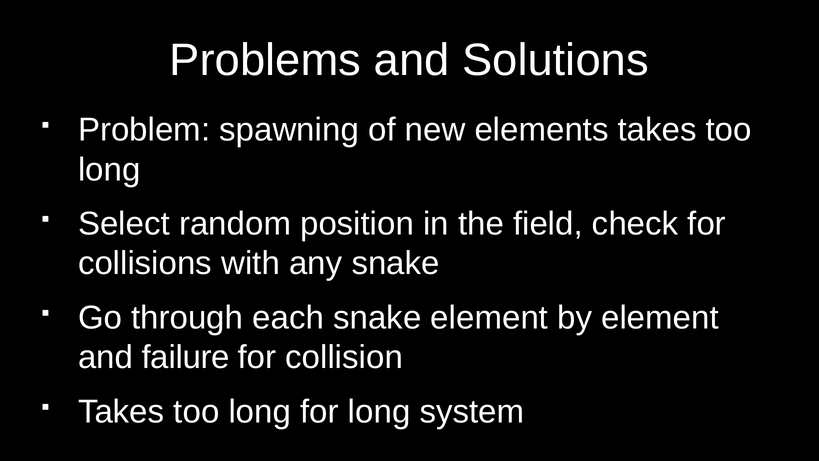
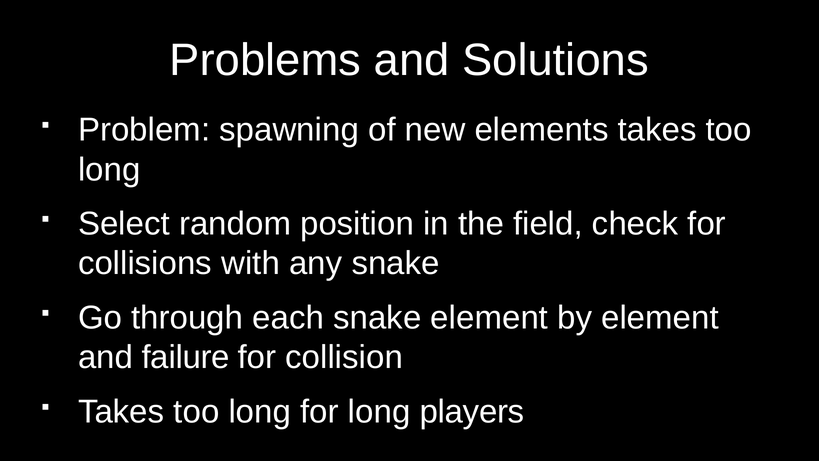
system: system -> players (472, 411)
